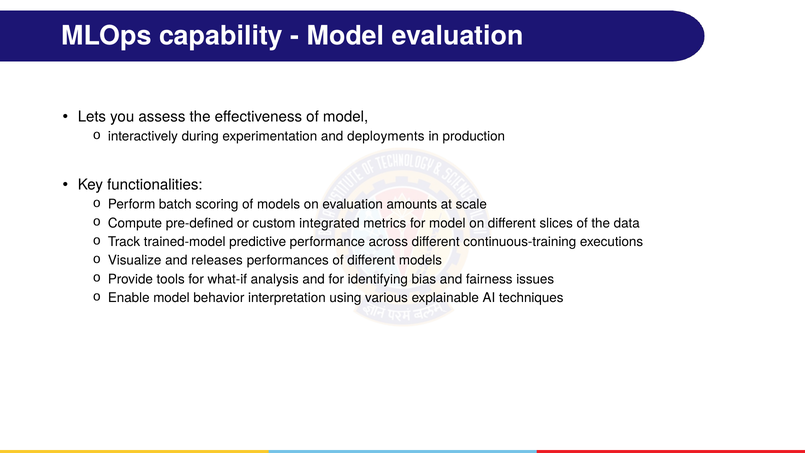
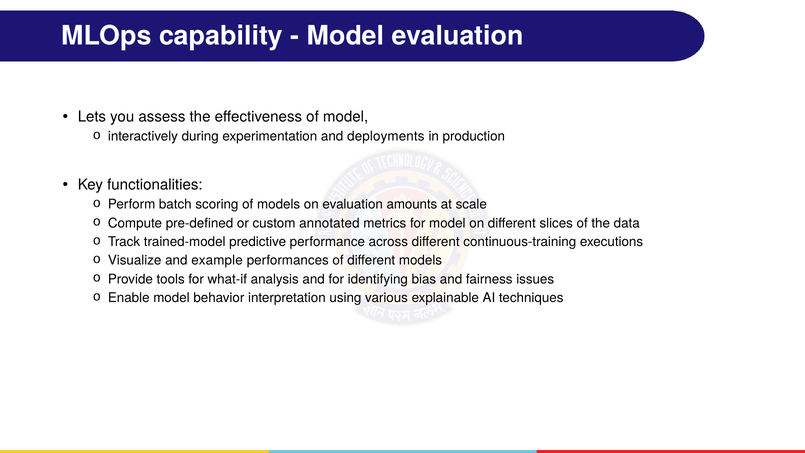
integrated: integrated -> annotated (329, 223)
releases: releases -> example (217, 260)
